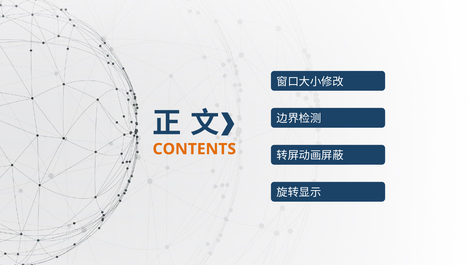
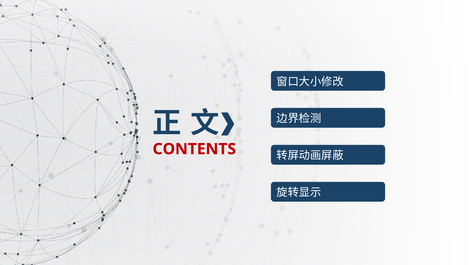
CONTENTS colour: orange -> red (194, 149)
